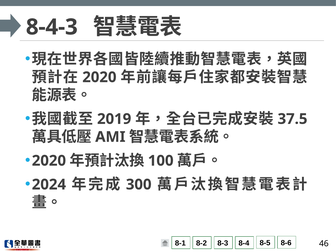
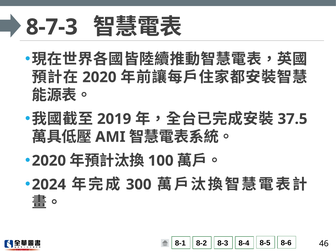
8-4-3: 8-4-3 -> 8-7-3 (52, 27)
